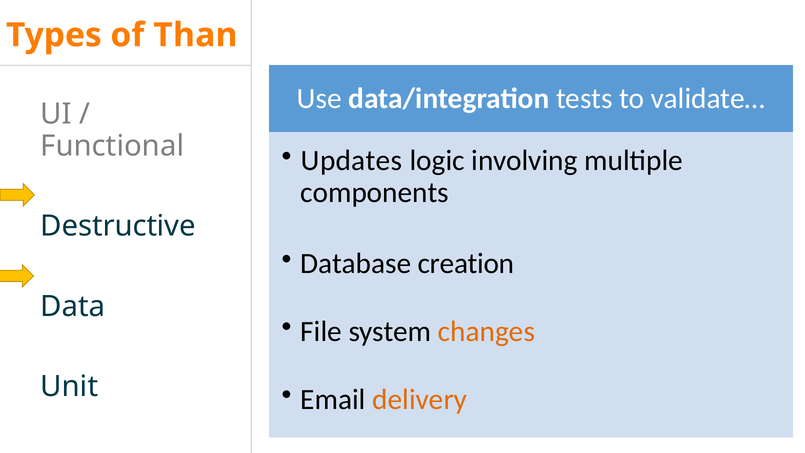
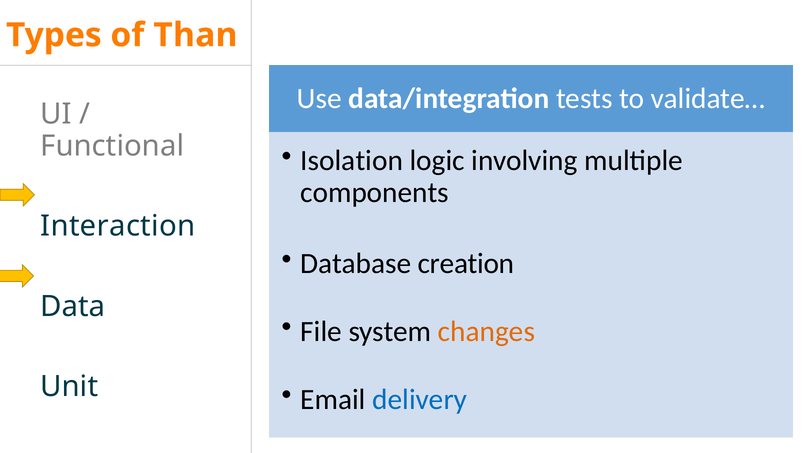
Updates: Updates -> Isolation (352, 161)
Destructive: Destructive -> Interaction (118, 226)
delivery colour: orange -> blue (420, 399)
